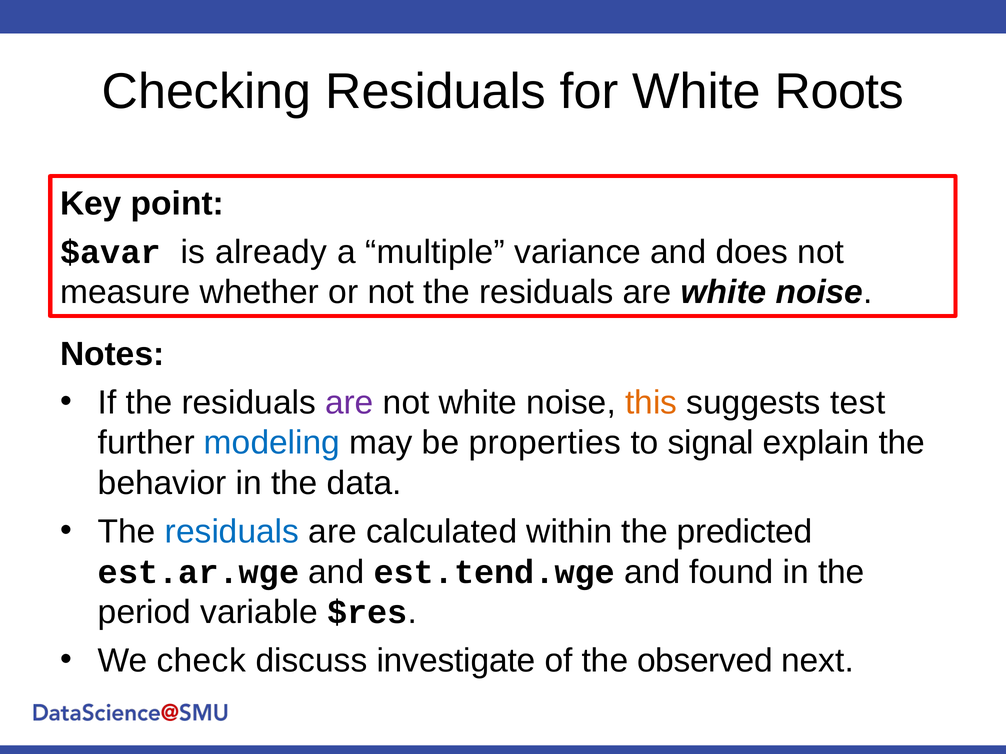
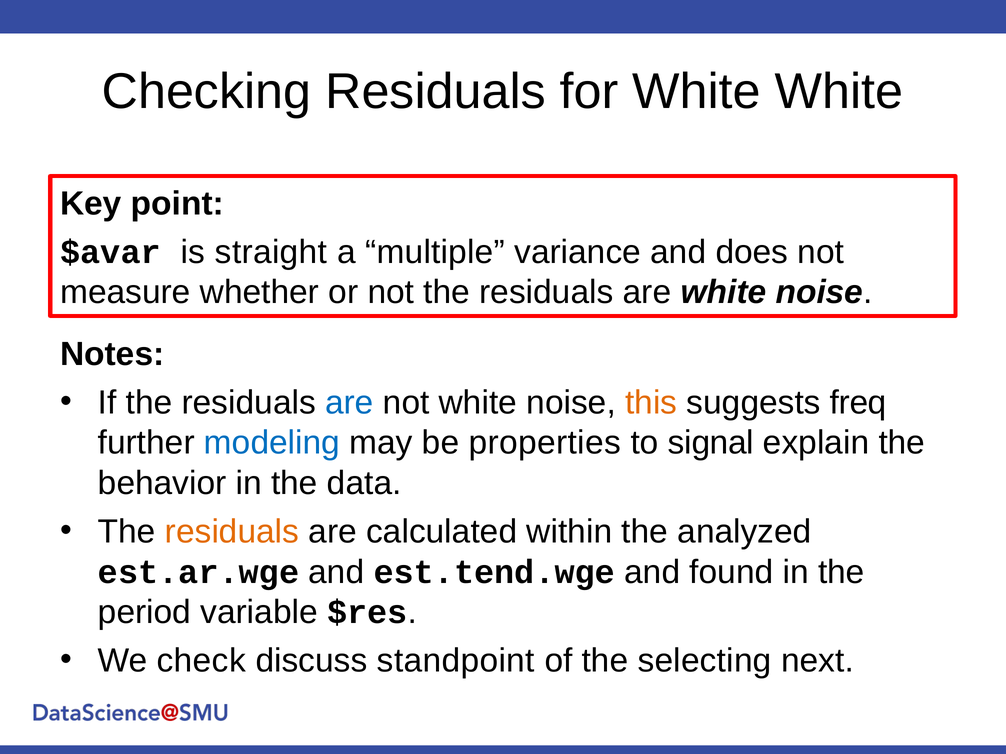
White Roots: Roots -> White (839, 92)
already: already -> straight (271, 252)
are colour: purple -> blue (349, 403)
test: test -> freq (858, 403)
residuals colour: blue -> orange (232, 532)
predicted: predicted -> analyzed (744, 532)
investigate: investigate -> standpoint (456, 661)
observed: observed -> selecting (705, 661)
